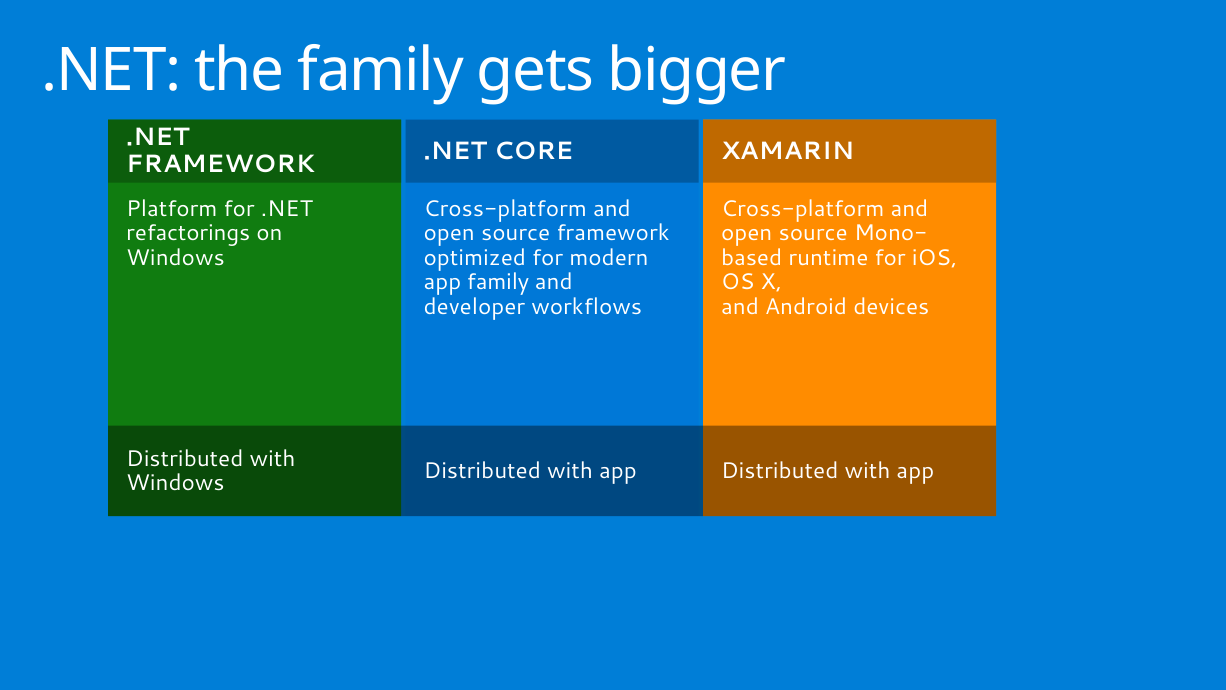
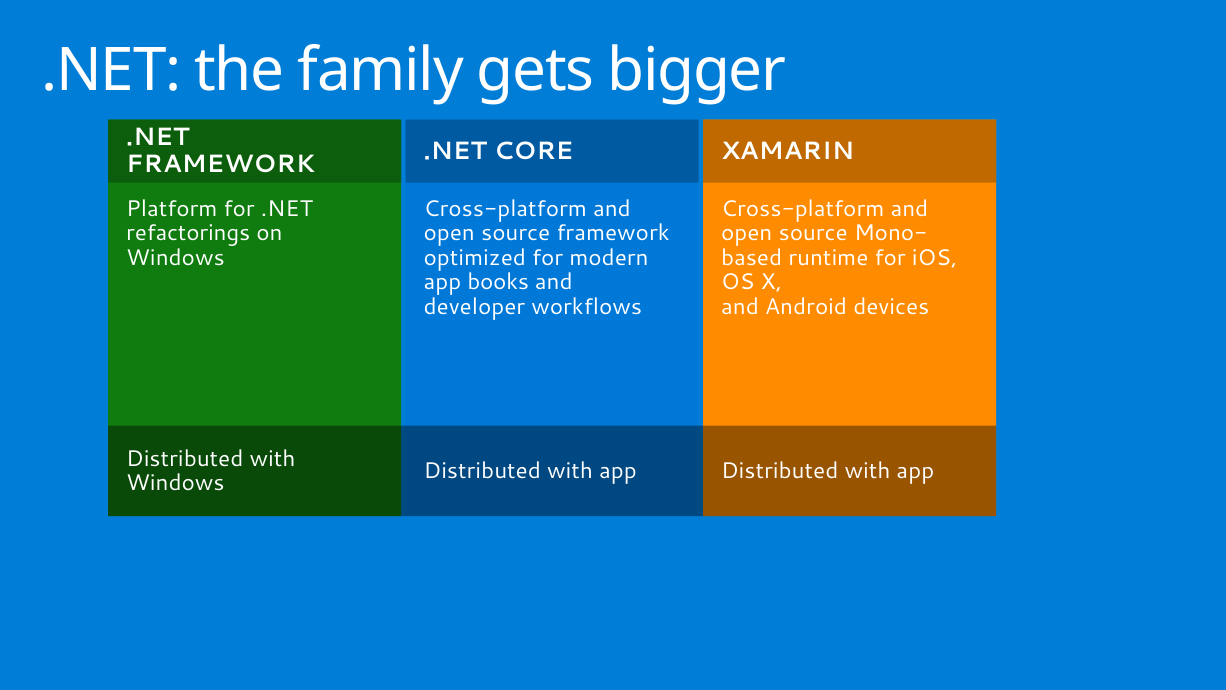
app family: family -> books (498, 282)
